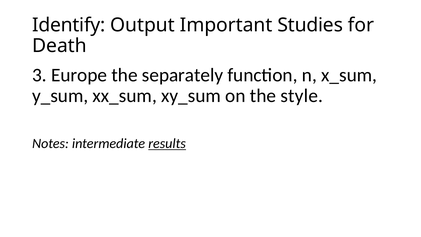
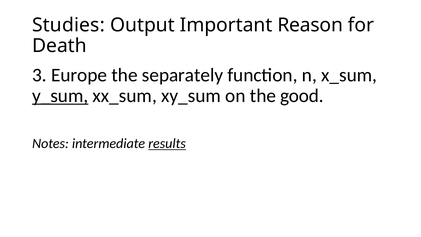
Identify: Identify -> Studies (68, 25)
Studies: Studies -> Reason (310, 25)
y_sum underline: none -> present (60, 96)
style: style -> good (302, 96)
